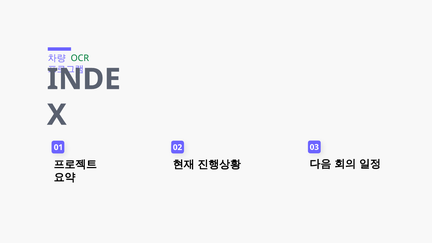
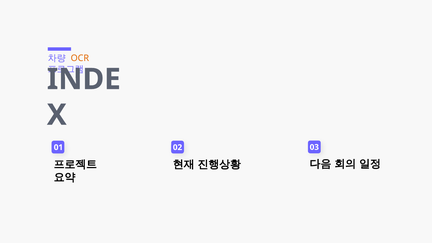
OCR colour: green -> orange (80, 58)
